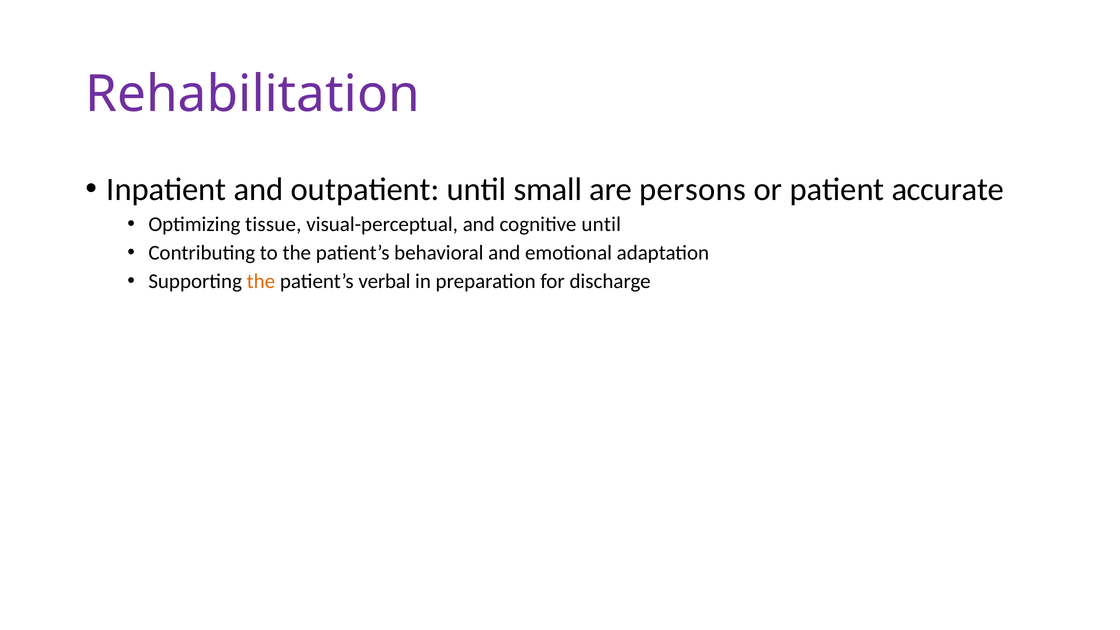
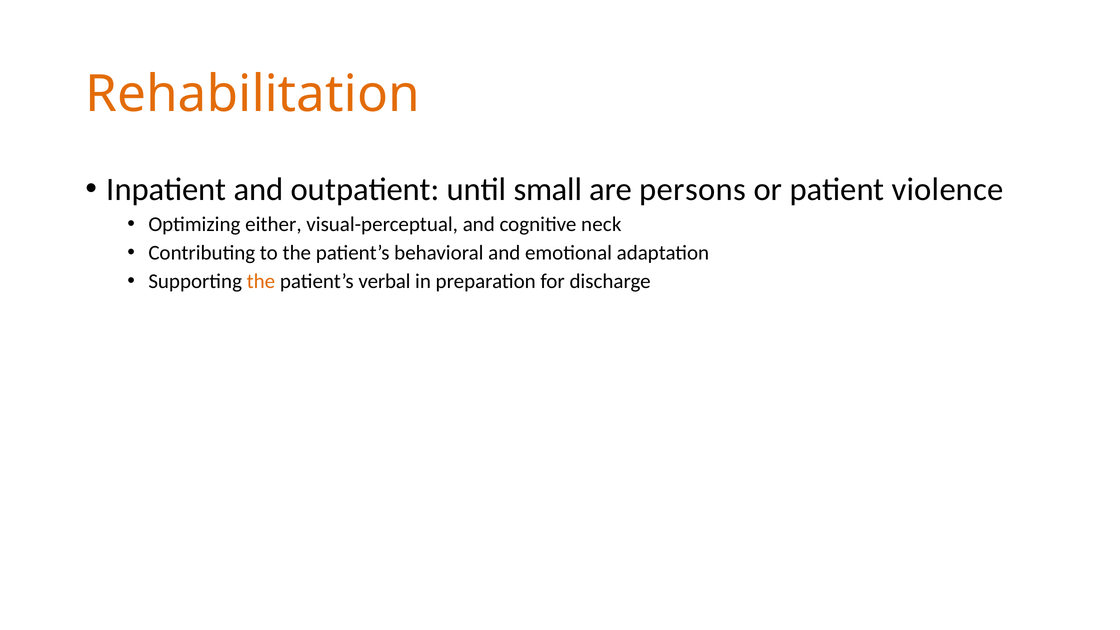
Rehabilitation colour: purple -> orange (253, 94)
accurate: accurate -> violence (948, 189)
tissue: tissue -> either (273, 224)
cognitive until: until -> neck (601, 224)
